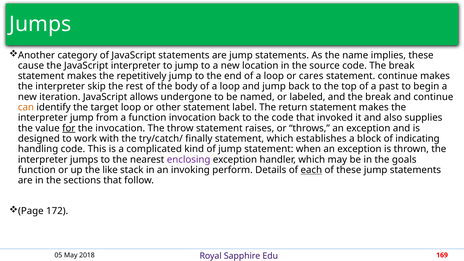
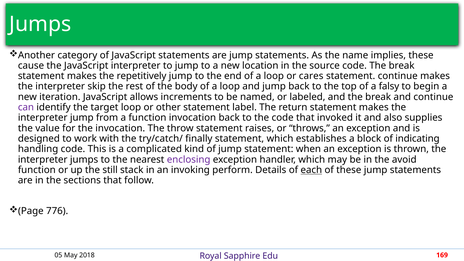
past: past -> falsy (389, 86)
undergone: undergone -> increments (186, 97)
can colour: orange -> purple (26, 107)
for underline: present -> none (69, 128)
goals: goals -> avoid (404, 160)
like: like -> still (110, 170)
172: 172 -> 776 (57, 211)
